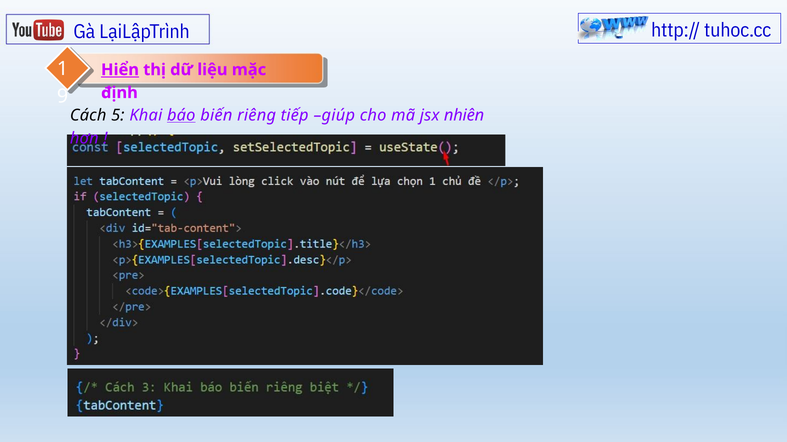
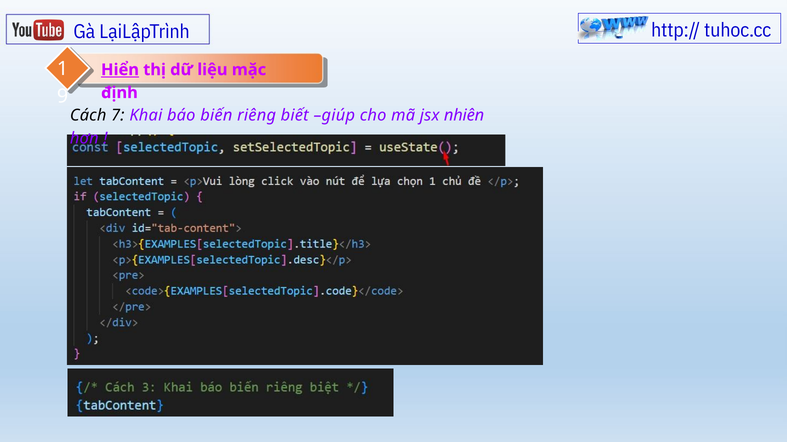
5: 5 -> 7 (118, 115)
báo underline: present -> none (181, 115)
tiếp: tiếp -> biết (295, 115)
